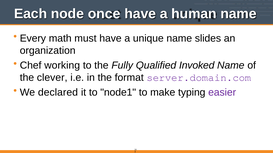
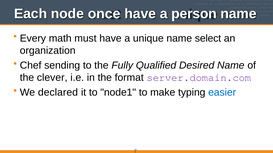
human: human -> person (194, 14)
slides: slides -> select (208, 38)
working: working -> sending (62, 66)
Invoked: Invoked -> Desired (197, 66)
easier colour: purple -> blue (222, 93)
